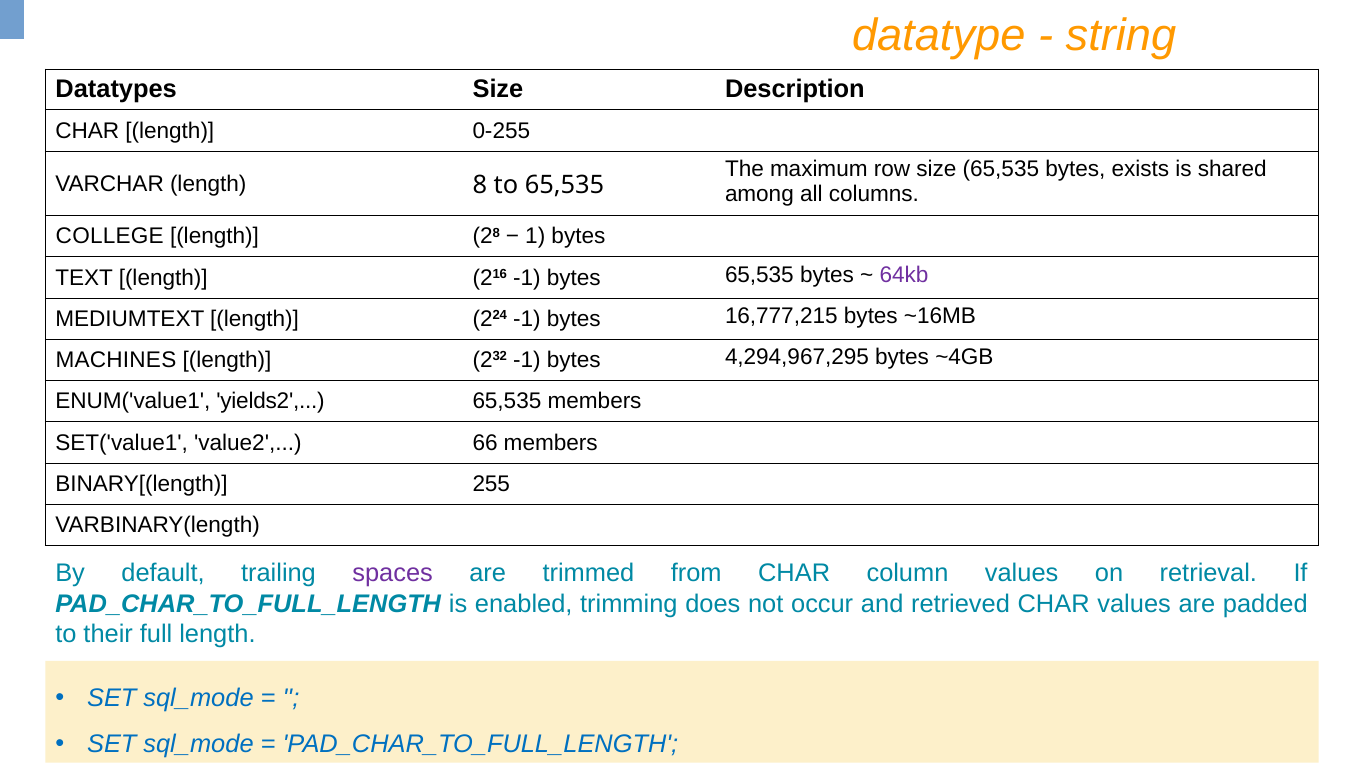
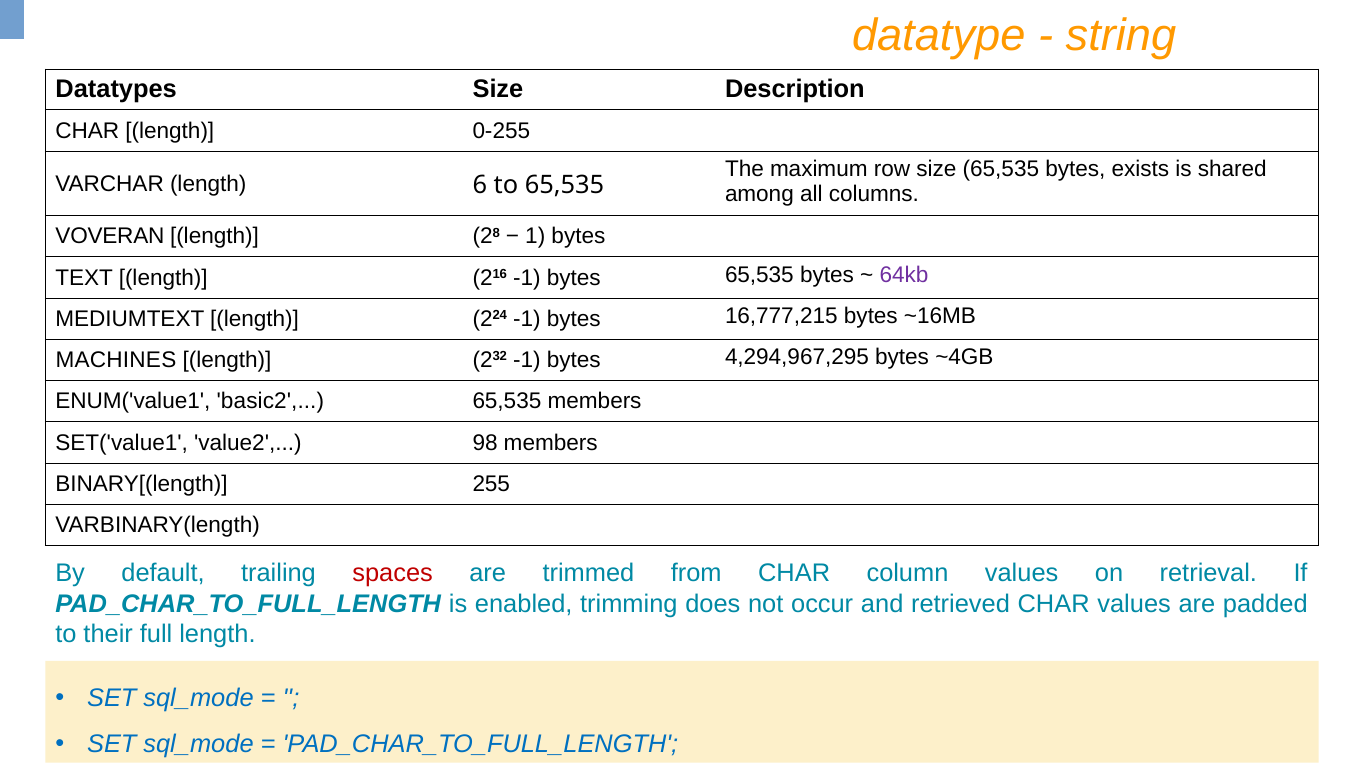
8: 8 -> 6 (480, 185)
COLLEGE: COLLEGE -> VOVERAN (110, 236)
yields2: yields2 -> basic2 (270, 401)
66: 66 -> 98 (485, 443)
spaces colour: purple -> red (393, 573)
